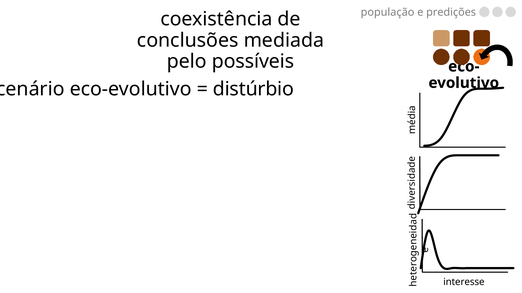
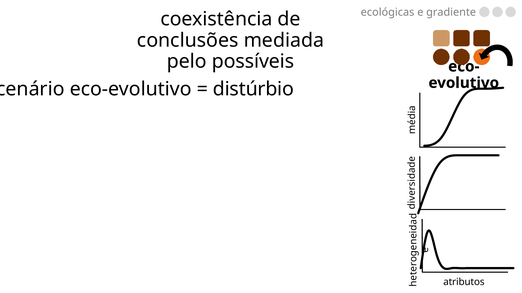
população: população -> ecológicas (388, 12)
predições: predições -> gradiente (451, 12)
interesse: interesse -> atributos (464, 283)
